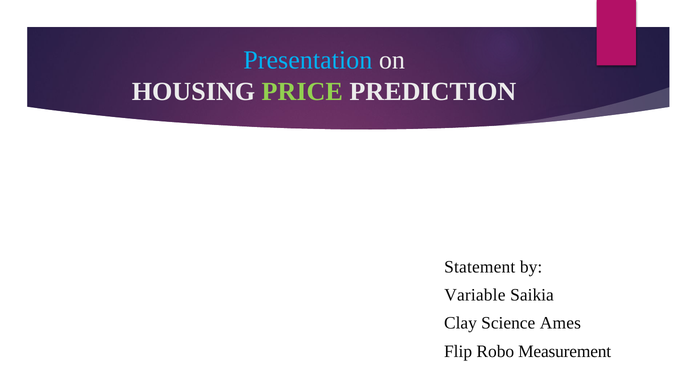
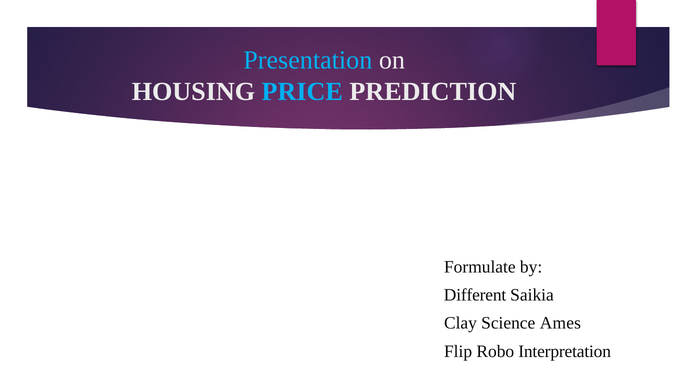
PRICE colour: light green -> light blue (302, 91)
Statement: Statement -> Formulate (480, 267)
Variable: Variable -> Different (475, 295)
Measurement: Measurement -> Interpretation (565, 351)
